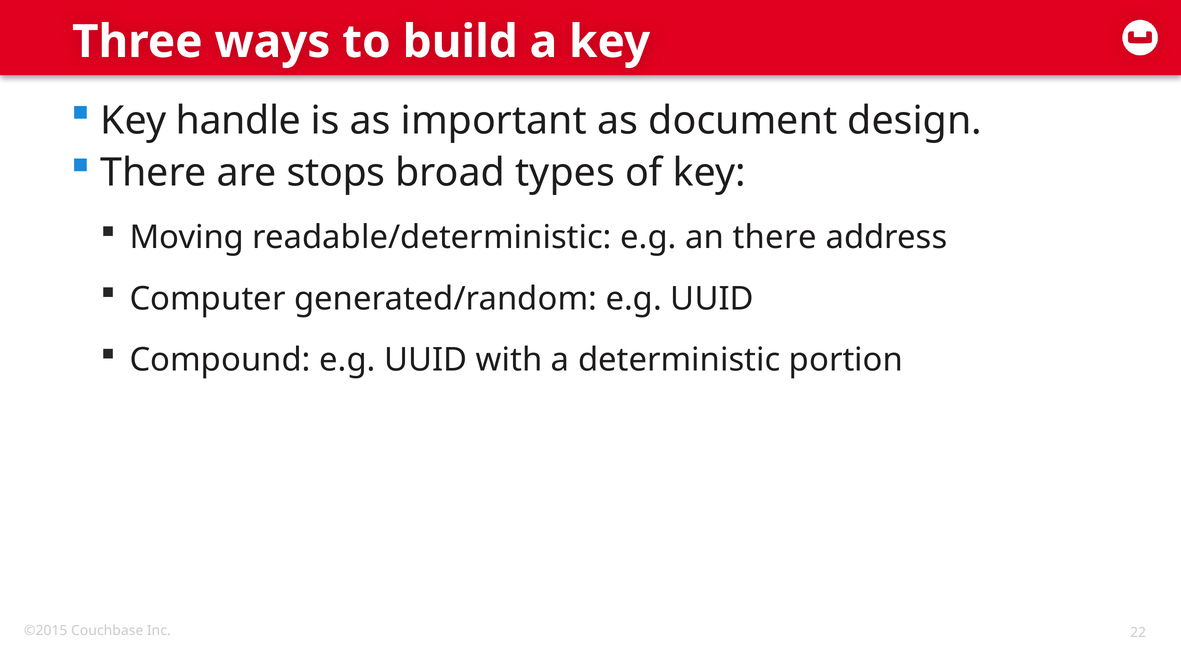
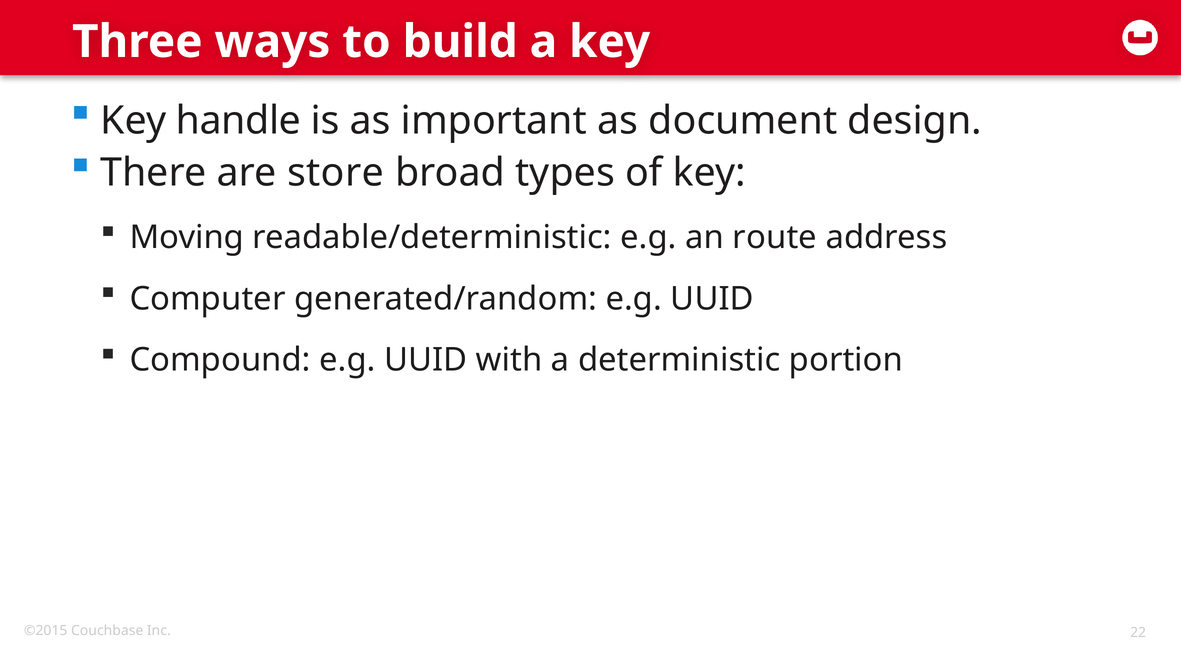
stops: stops -> store (336, 173)
an there: there -> route (775, 238)
